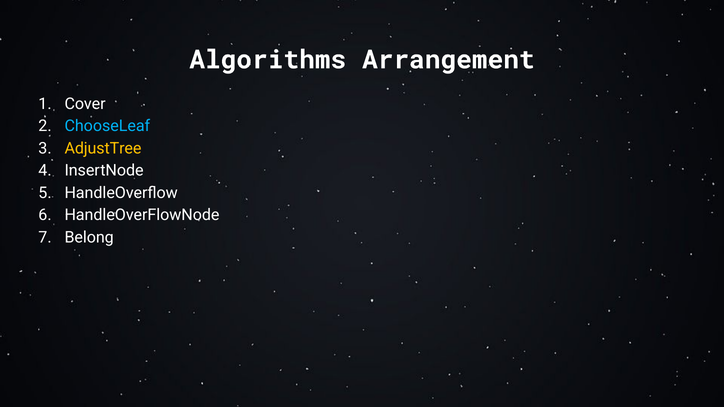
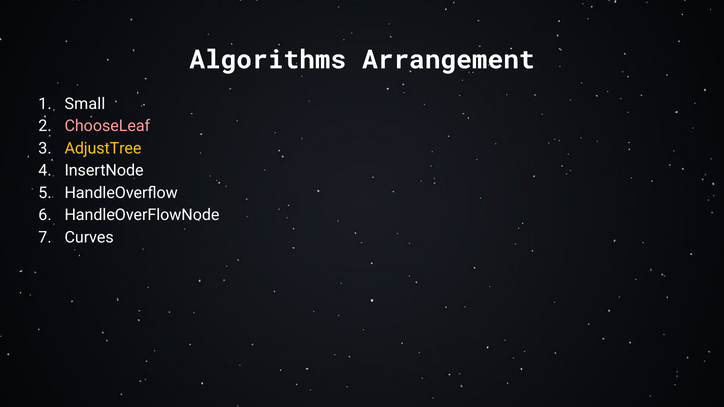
Cover: Cover -> Small (85, 104)
ChooseLeaf colour: light blue -> pink (107, 126)
Belong: Belong -> Curves (89, 238)
